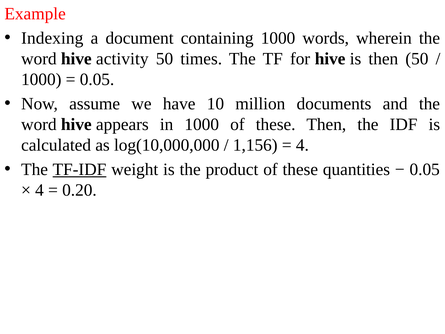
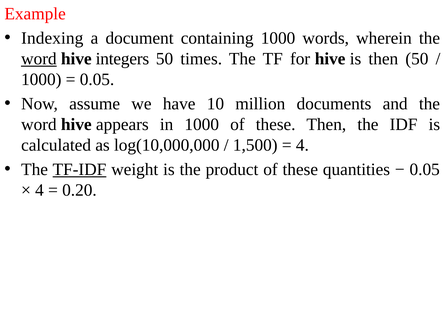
word underline: none -> present (39, 59)
activity: activity -> integers (122, 59)
1,156: 1,156 -> 1,500 (255, 145)
